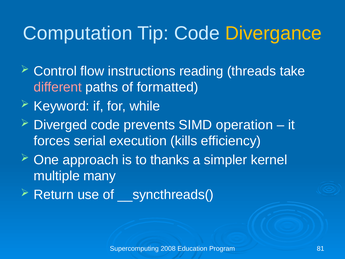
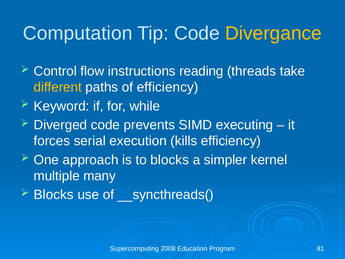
different colour: pink -> yellow (58, 87)
of formatted: formatted -> efficiency (168, 87)
operation: operation -> executing (245, 125)
to thanks: thanks -> blocks (170, 160)
Return: Return -> Blocks (54, 195)
